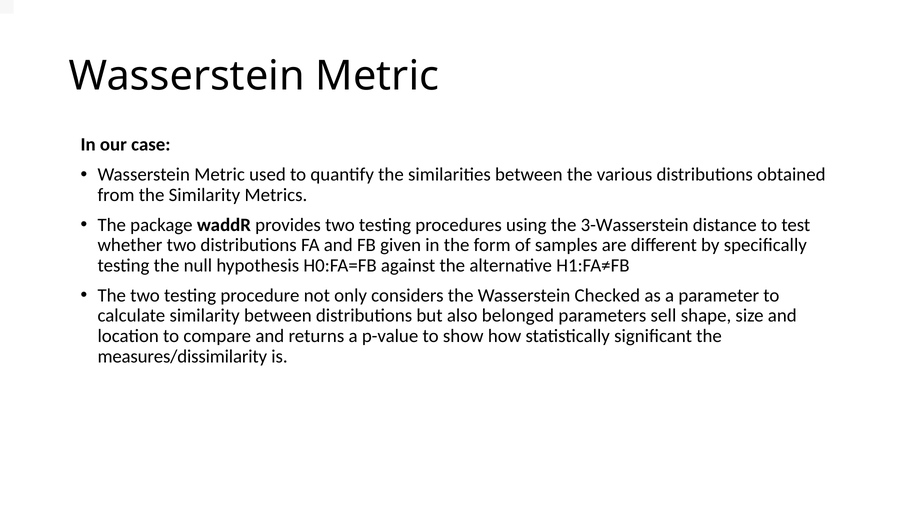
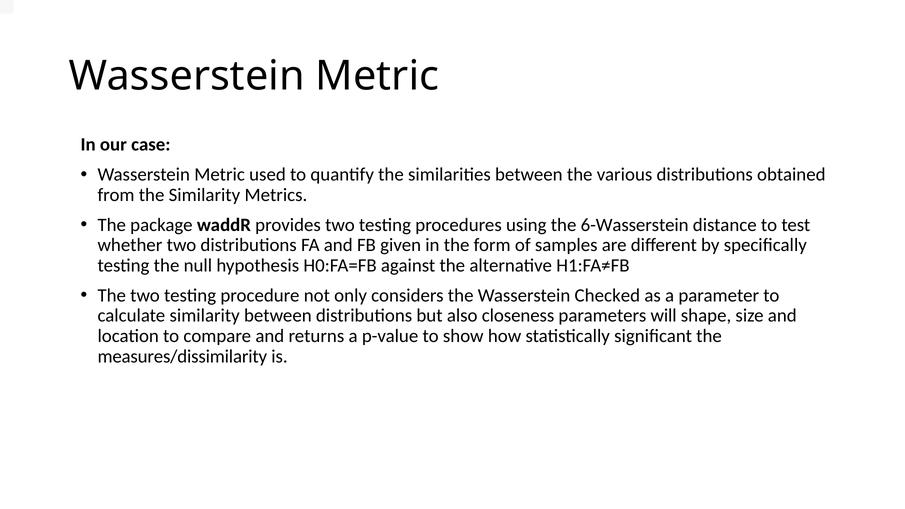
3-Wasserstein: 3-Wasserstein -> 6-Wasserstein (635, 225)
belonged: belonged -> closeness (518, 316)
sell: sell -> will (664, 316)
